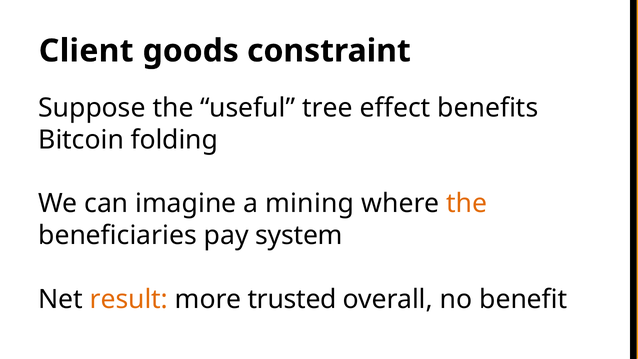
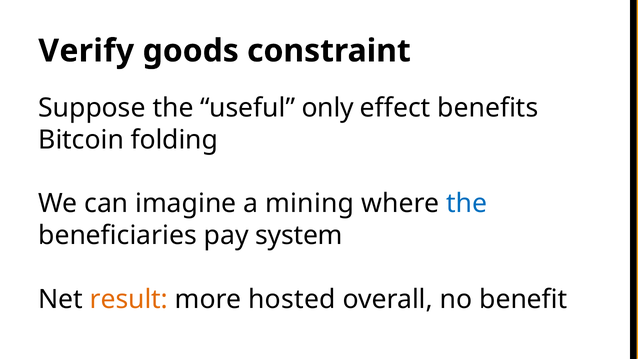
Client: Client -> Verify (86, 51)
tree: tree -> only (328, 108)
the colour: orange -> blue (467, 204)
trusted: trusted -> hosted (292, 299)
